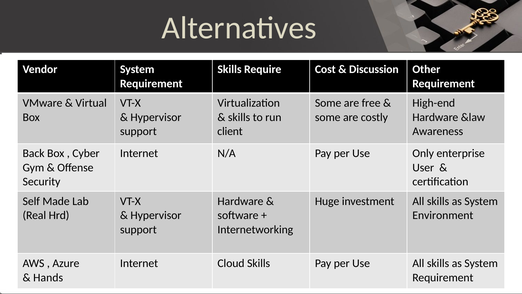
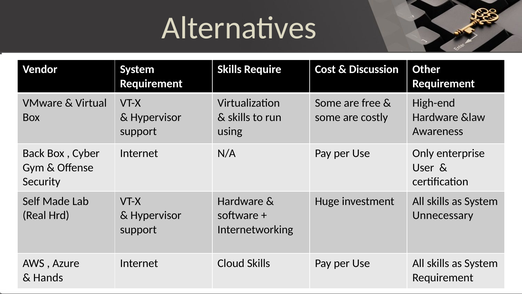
client: client -> using (230, 131)
Environment: Environment -> Unnecessary (443, 215)
